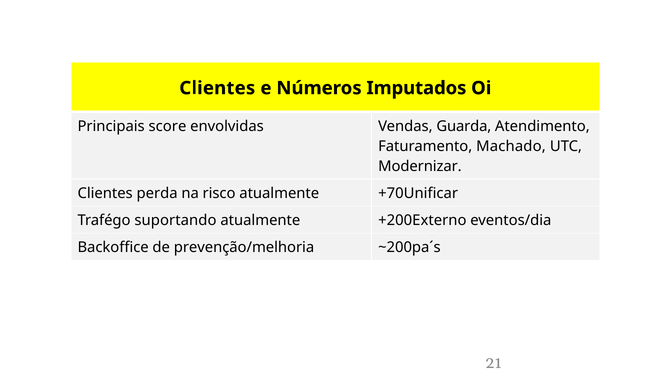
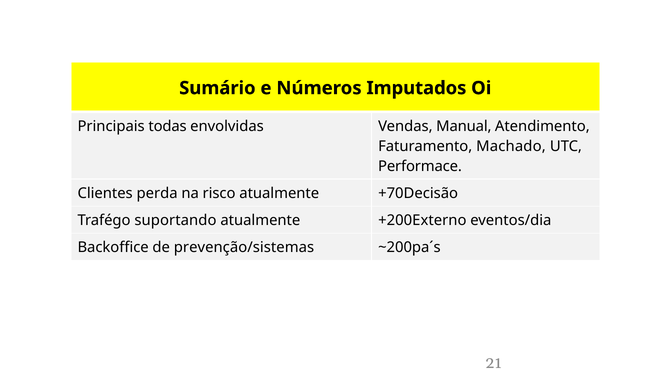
Clientes: Clientes -> Sumário (217, 88)
score: score -> todas (168, 126)
Guarda: Guarda -> Manual (464, 126)
Modernizar: Modernizar -> Performace (420, 166)
+70Unificar: +70Unificar -> +70Decisão (418, 193)
prevenção/melhoria: prevenção/melhoria -> prevenção/sistemas (244, 247)
